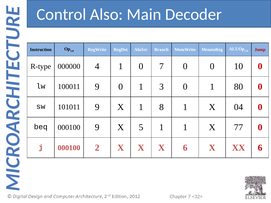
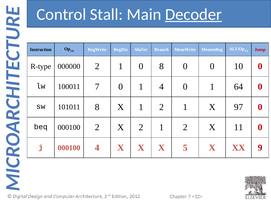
Also: Also -> Stall (106, 14)
Decoder underline: none -> present (193, 14)
000000 4: 4 -> 2 (97, 66)
0 7: 7 -> 8 (161, 66)
100011 9: 9 -> 7 (97, 87)
1 3: 3 -> 4 (161, 87)
80: 80 -> 64 (239, 87)
101011 9: 9 -> 8 (97, 107)
X 1 8: 8 -> 2 (161, 107)
04: 04 -> 97 (239, 107)
000100 9: 9 -> 2 (97, 128)
X 5: 5 -> 2 (141, 128)
1: 1 -> 2 (185, 128)
77: 77 -> 11 (239, 128)
000100 2: 2 -> 4 (97, 148)
X 6: 6 -> 5 (185, 148)
XX 6: 6 -> 9 (260, 148)
